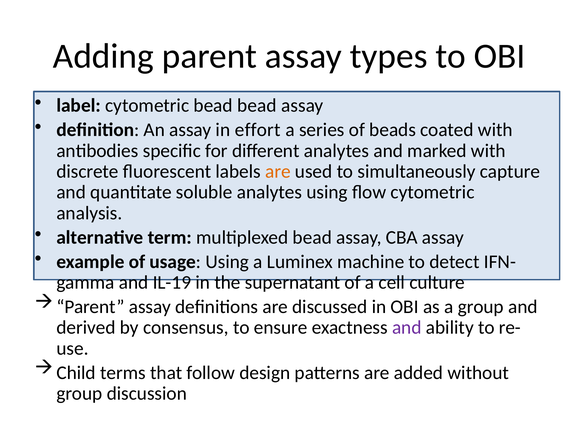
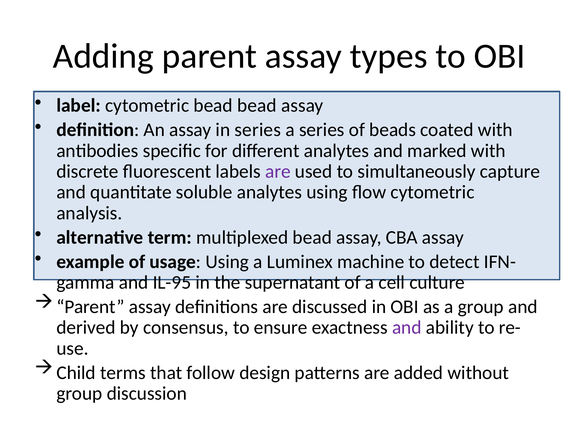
in effort: effort -> series (258, 130)
are colour: orange -> purple (278, 172)
IL-19: IL-19 -> IL-95 (172, 283)
